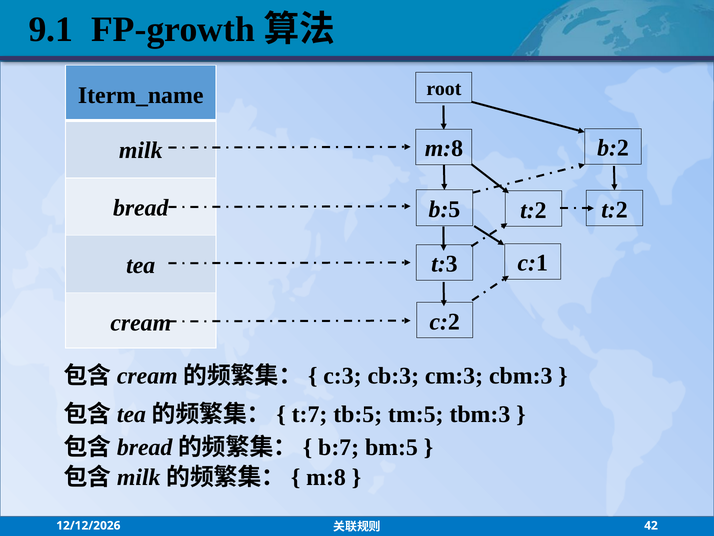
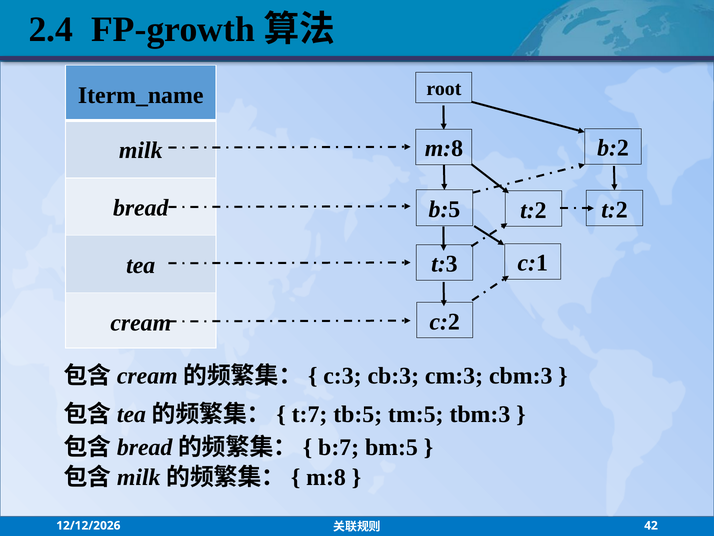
9.1: 9.1 -> 2.4 (51, 30)
